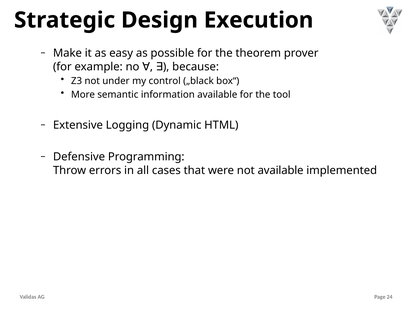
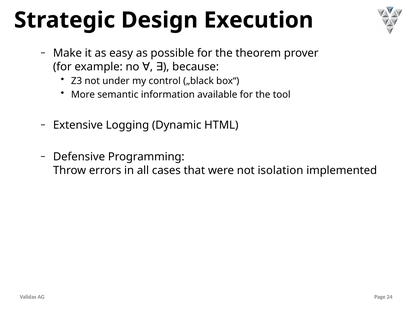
not available: available -> isolation (280, 170)
